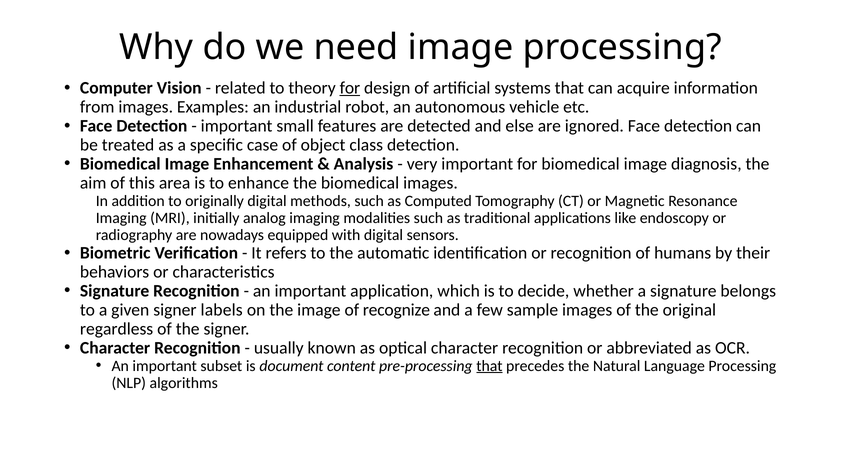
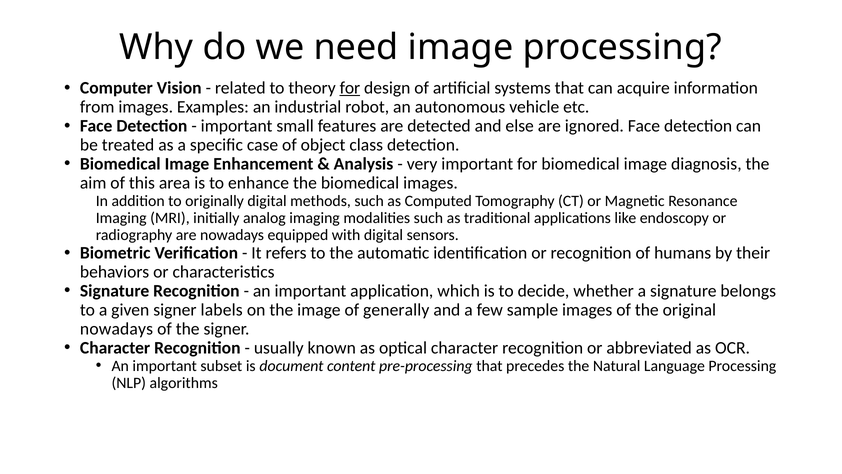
recognize: recognize -> generally (396, 310)
regardless: regardless -> nowadays (117, 329)
that underline: present -> none (489, 366)
